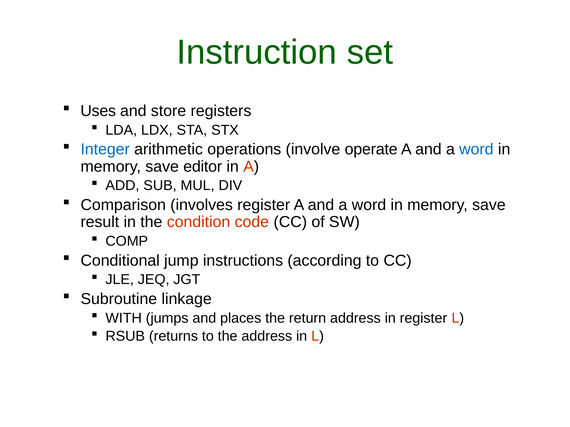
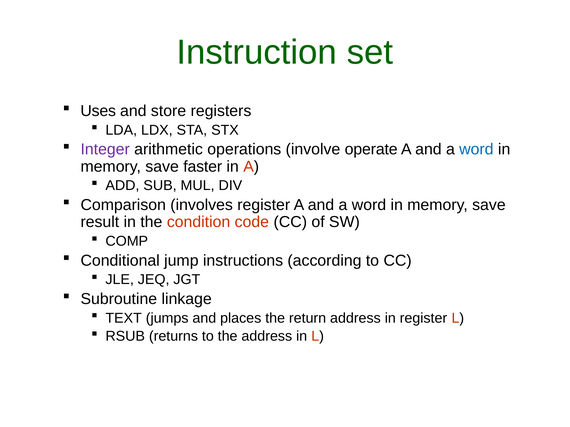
Integer colour: blue -> purple (105, 150)
editor: editor -> faster (203, 167)
WITH: WITH -> TEXT (124, 318)
